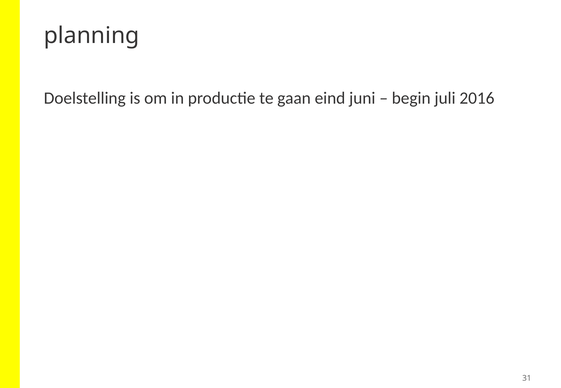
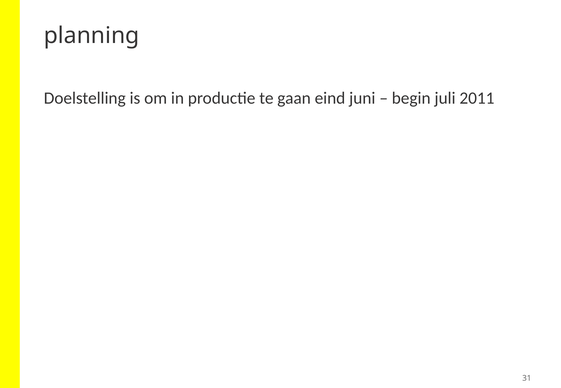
2016: 2016 -> 2011 (477, 98)
